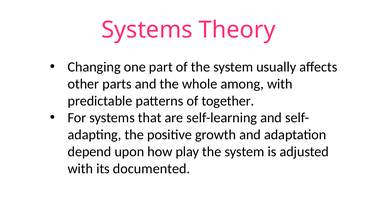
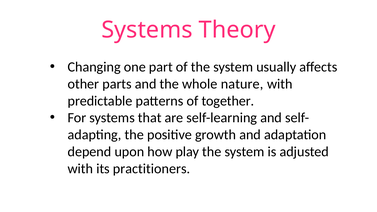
among: among -> nature (242, 84)
documented: documented -> practitioners (152, 169)
